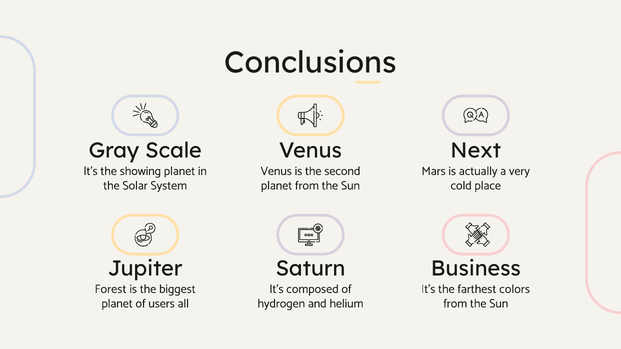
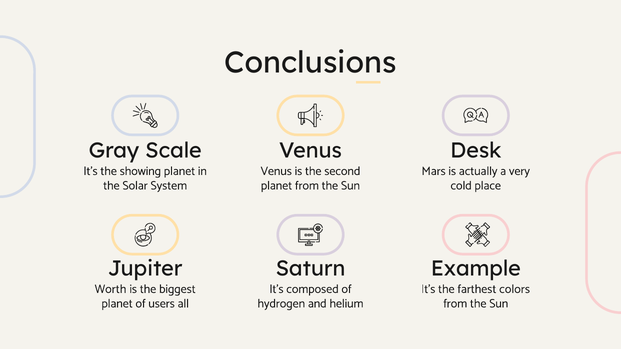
Next: Next -> Desk (476, 151)
Business: Business -> Example (476, 269)
Forest: Forest -> Worth (111, 289)
